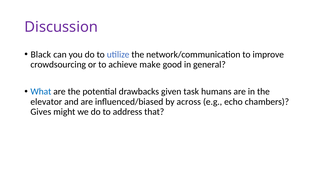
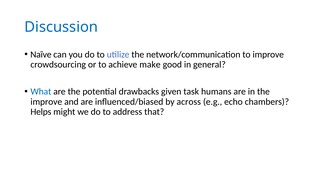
Discussion colour: purple -> blue (61, 27)
Black: Black -> Naïve (41, 54)
elevator: elevator -> improve (46, 101)
Gives: Gives -> Helps (41, 112)
